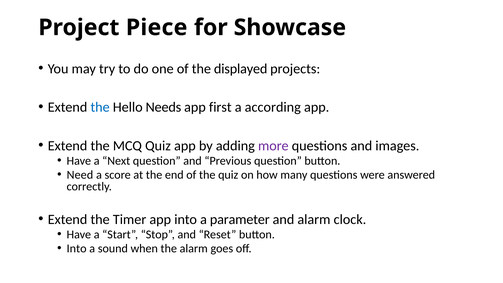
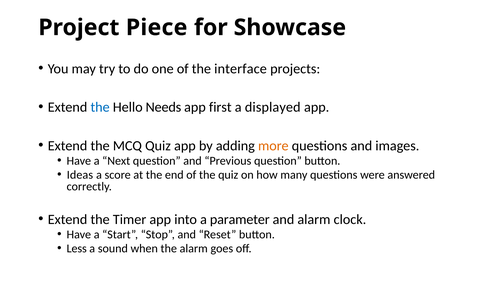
displayed: displayed -> interface (241, 69)
according: according -> displayed (273, 107)
more colour: purple -> orange (273, 146)
Need: Need -> Ideas (80, 175)
Into: Into -> Less (77, 249)
